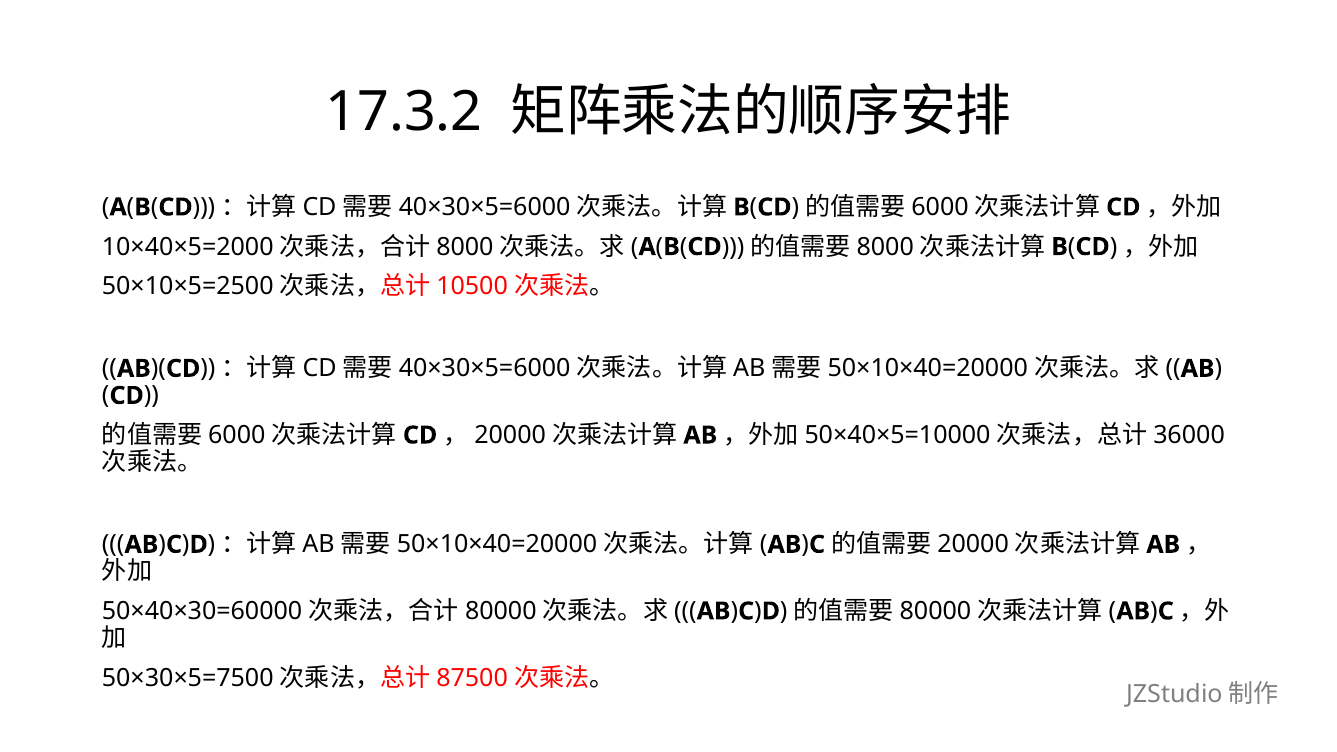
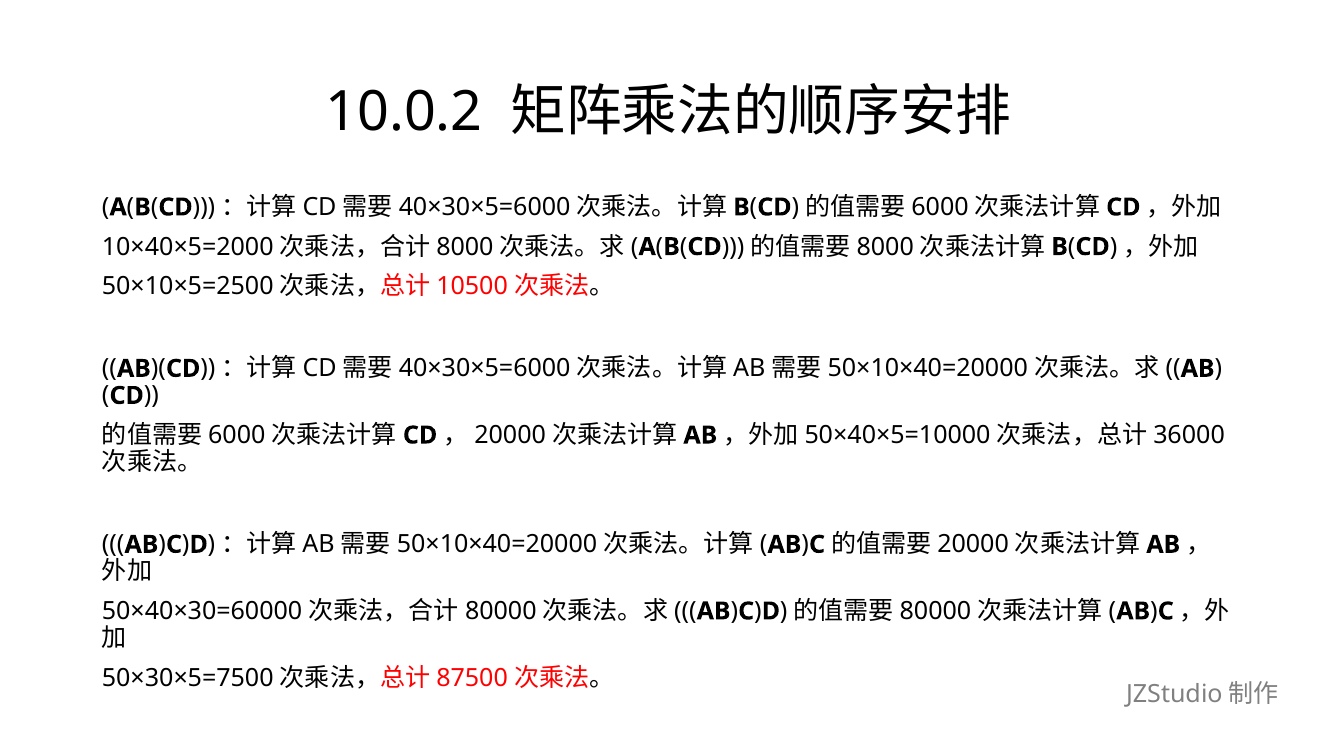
17.3.2: 17.3.2 -> 10.0.2 (404, 112)
